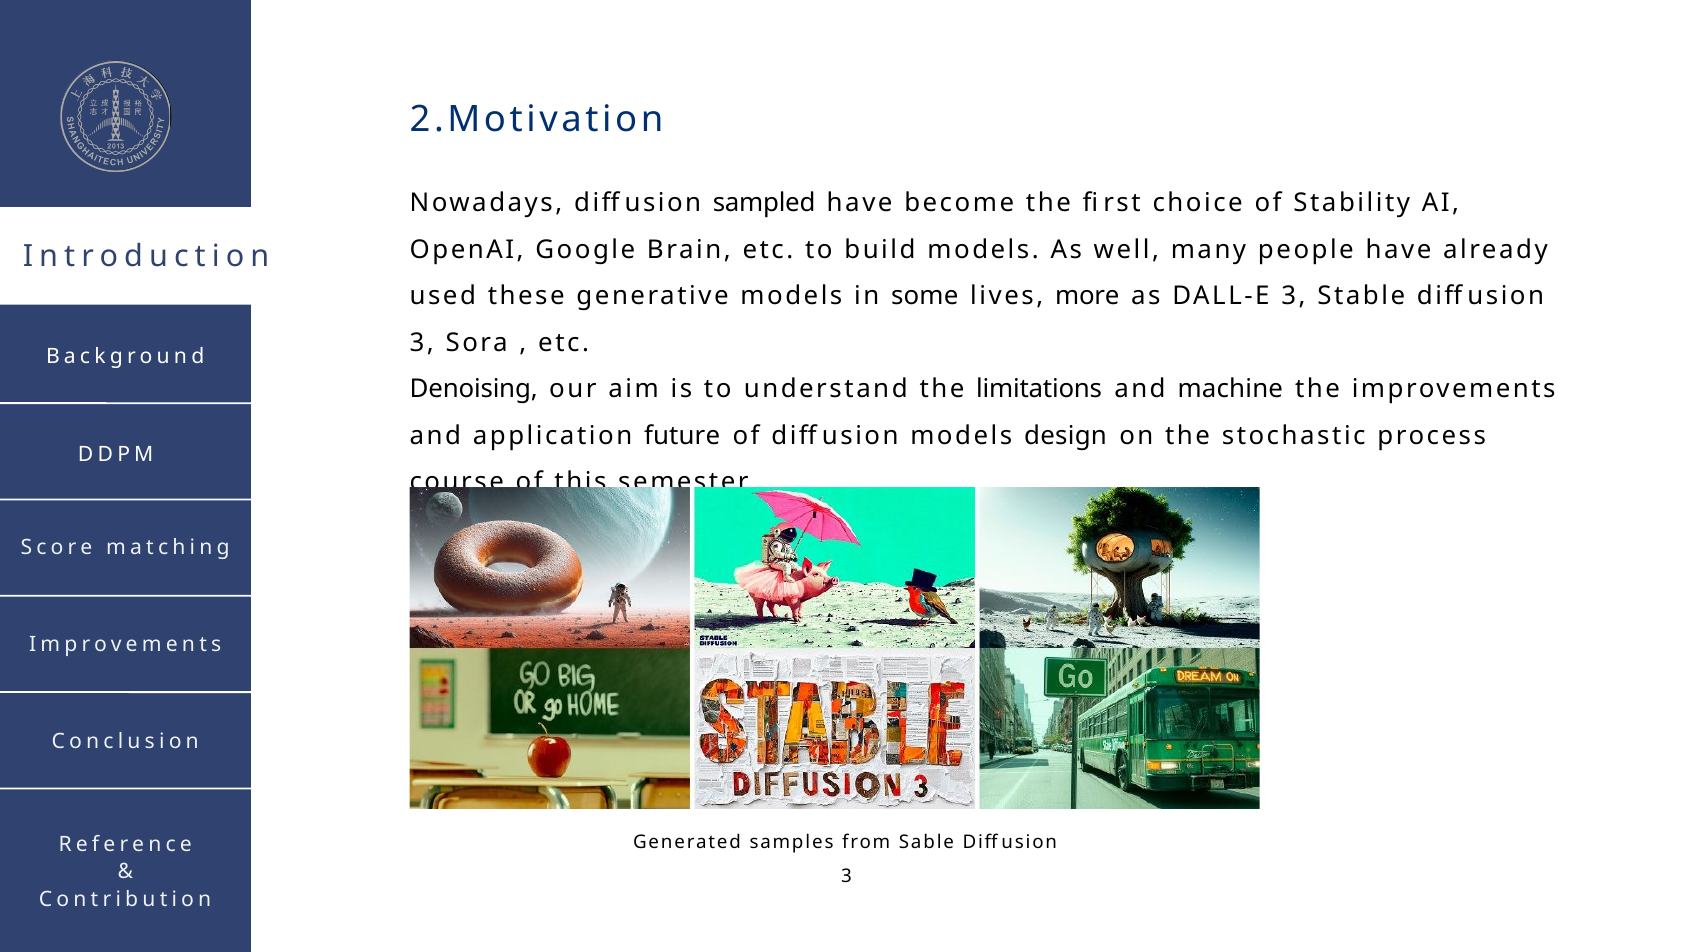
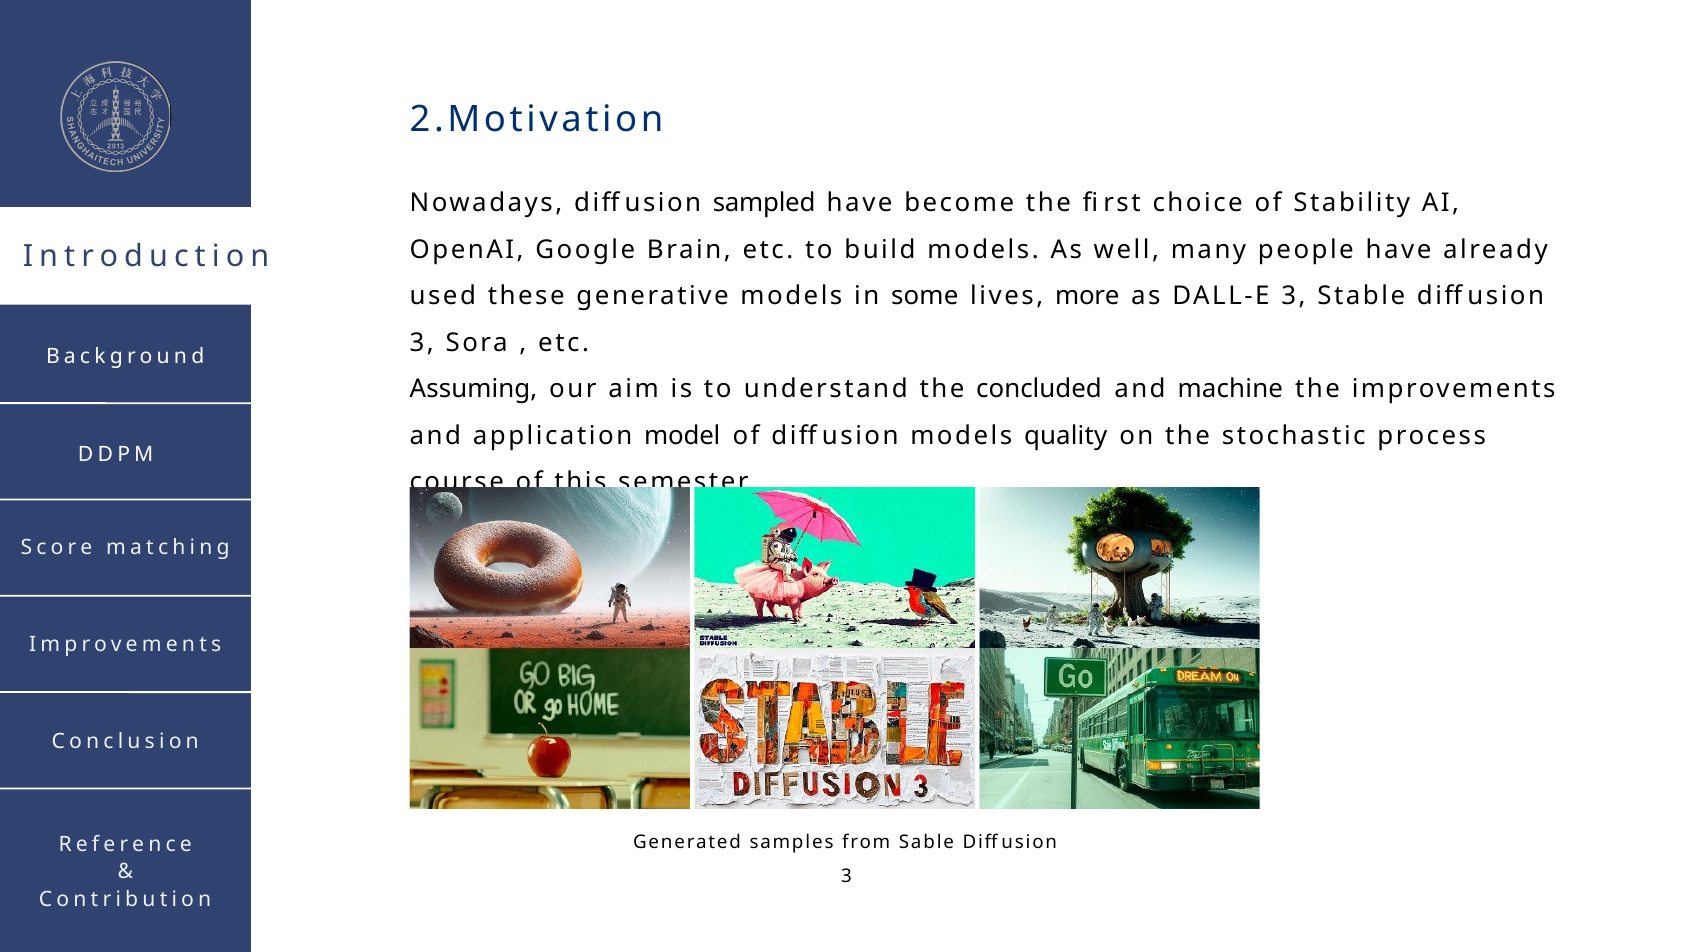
Denoising: Denoising -> Assuming (474, 389)
limitations: limitations -> concluded (1039, 389)
future: future -> model (682, 436)
design: design -> quality (1066, 436)
